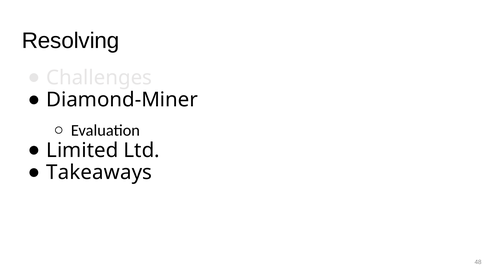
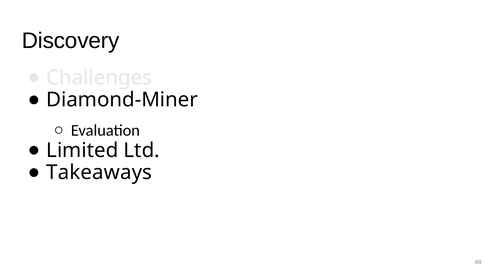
Resolving: Resolving -> Discovery (71, 41)
